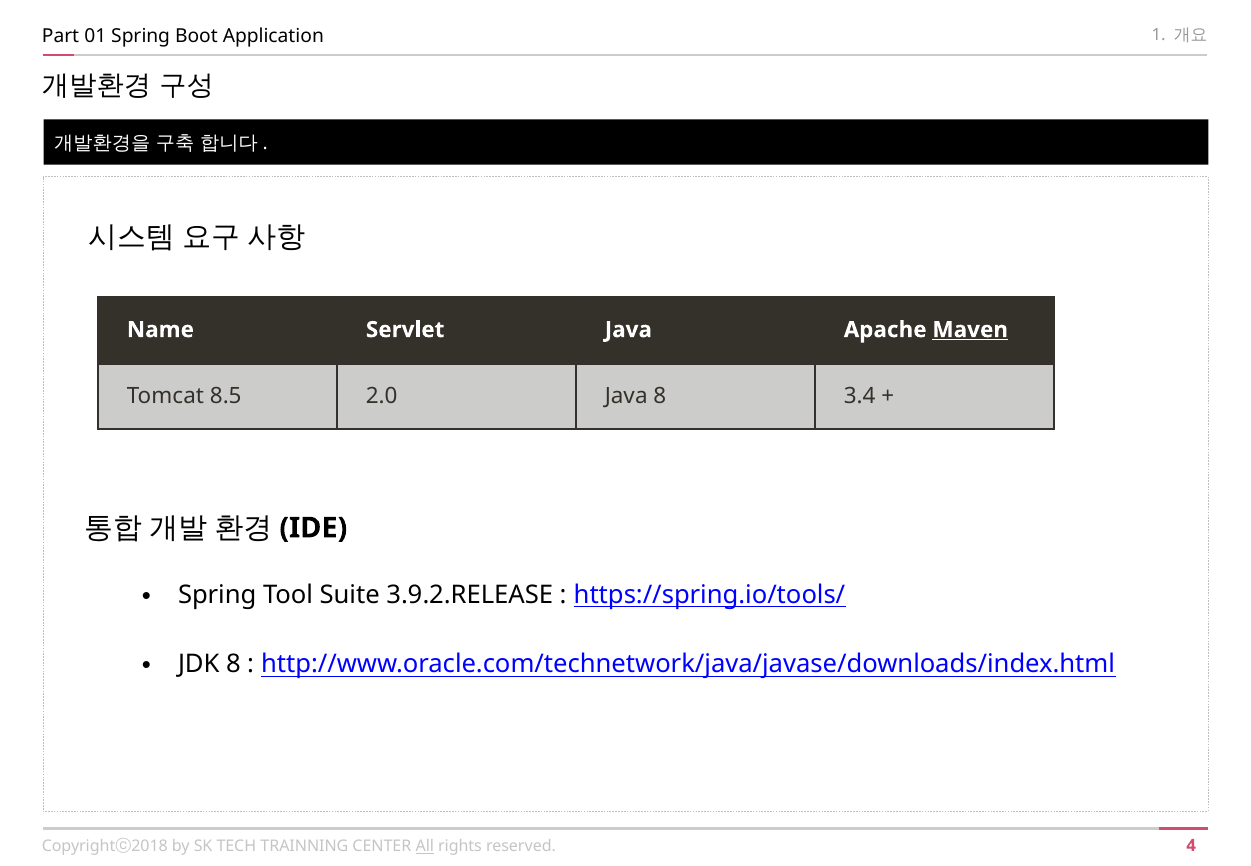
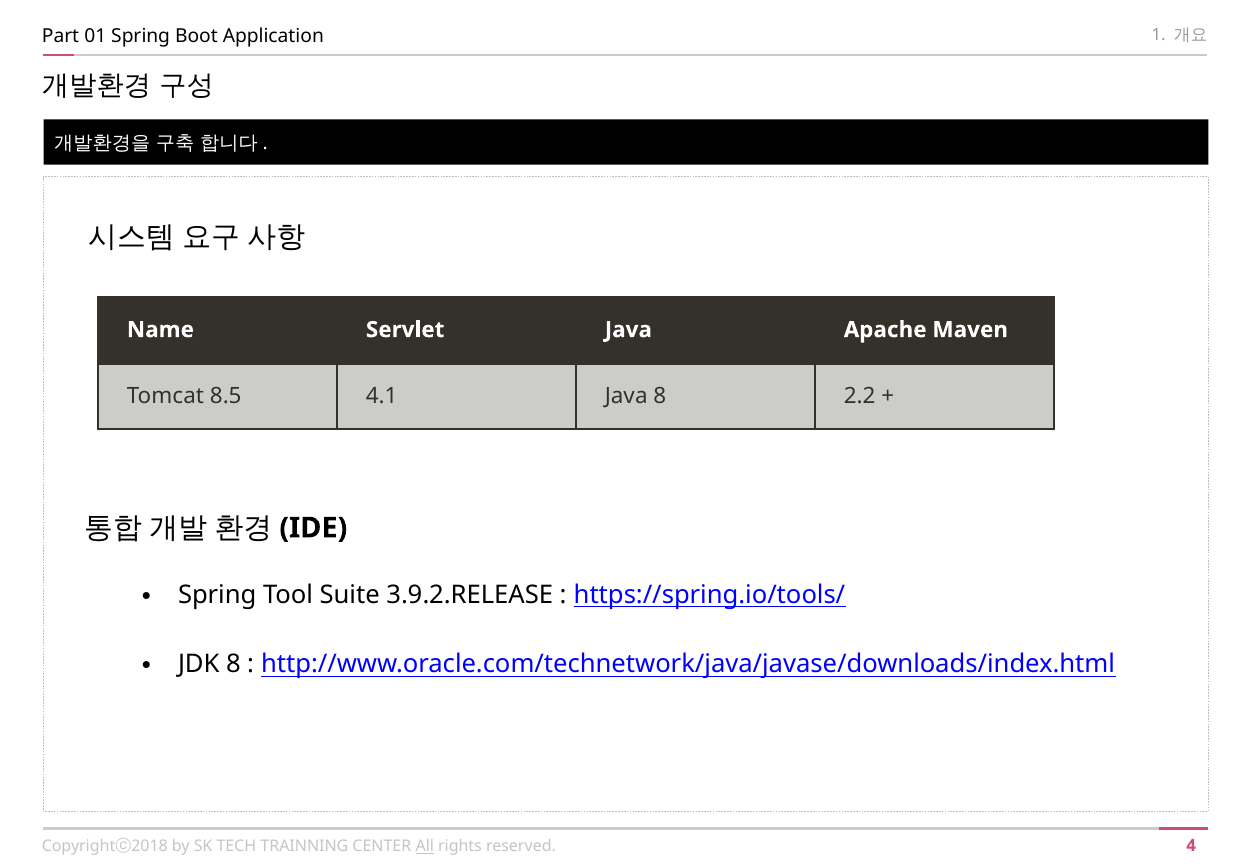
Maven underline: present -> none (970, 330)
2.0: 2.0 -> 4.1 (382, 396)
3.4: 3.4 -> 2.2 (860, 396)
